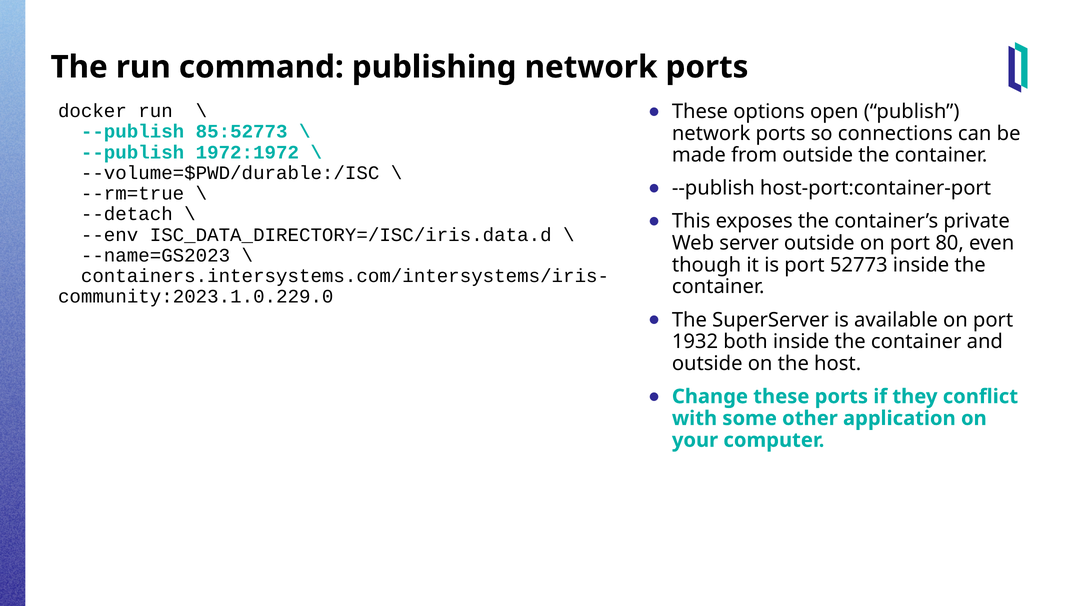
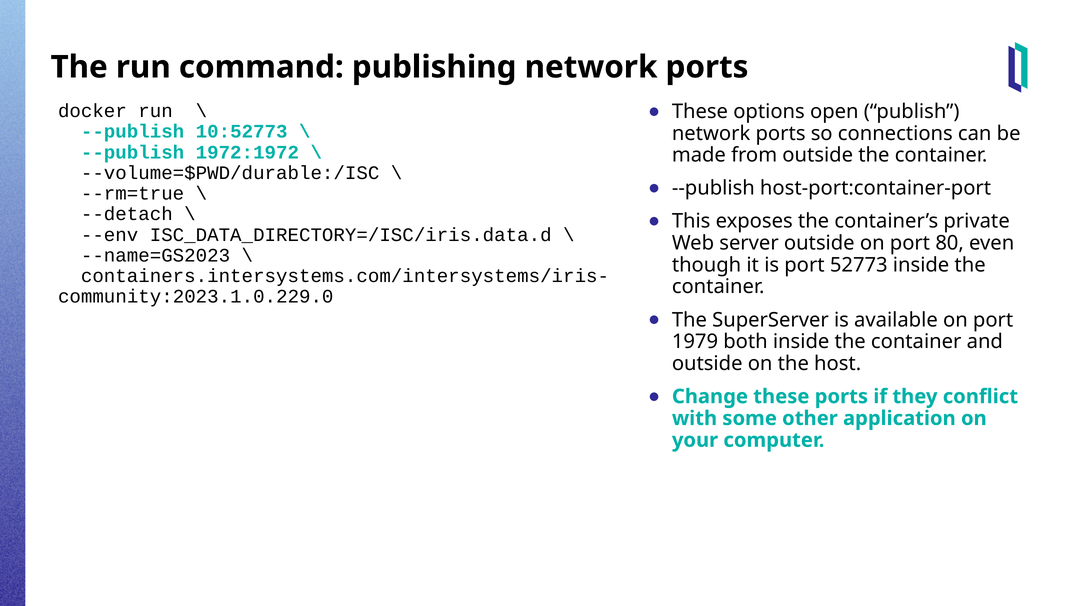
85:52773: 85:52773 -> 10:52773 (242, 132)
1932: 1932 -> 1979 (695, 342)
